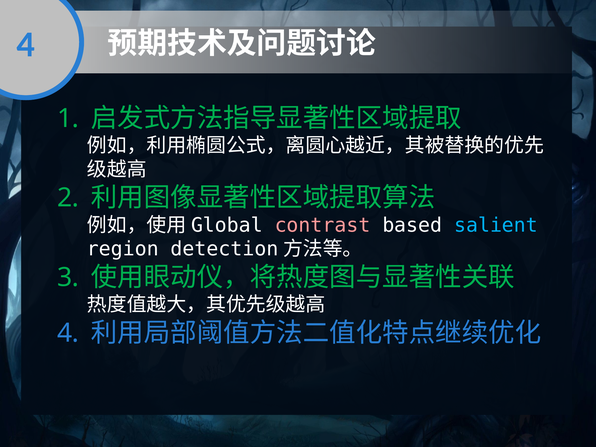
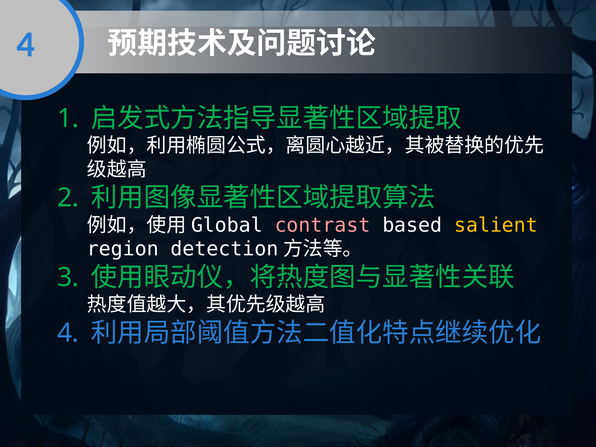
salient colour: light blue -> yellow (496, 225)
